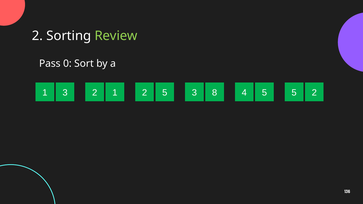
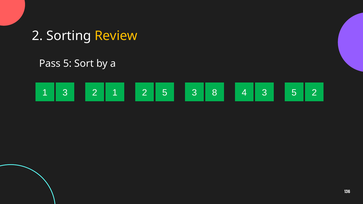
Review colour: light green -> yellow (116, 36)
Pass 0: 0 -> 5 (67, 64)
4 5: 5 -> 3 (264, 93)
